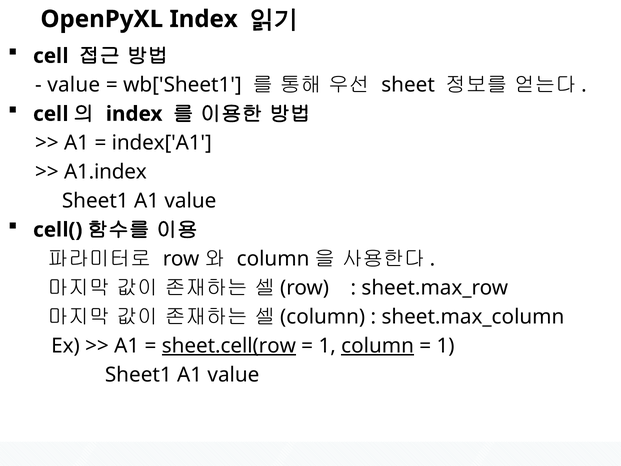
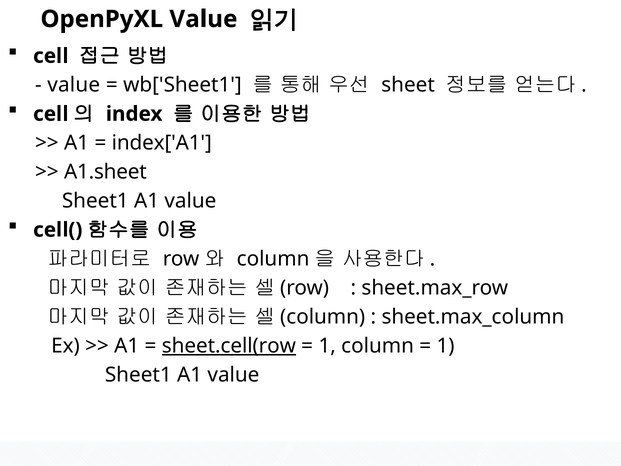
OpenPyXL Index: Index -> Value (203, 19)
A1.index: A1.index -> A1.sheet (105, 172)
column underline: present -> none (378, 346)
